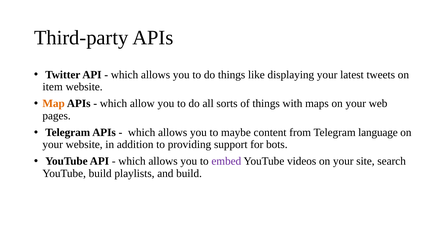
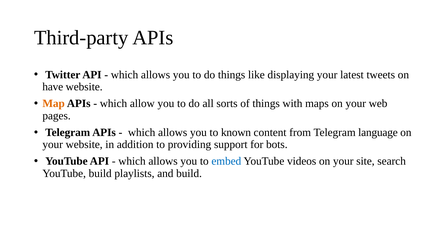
item: item -> have (53, 87)
maybe: maybe -> known (236, 132)
embed colour: purple -> blue (226, 161)
